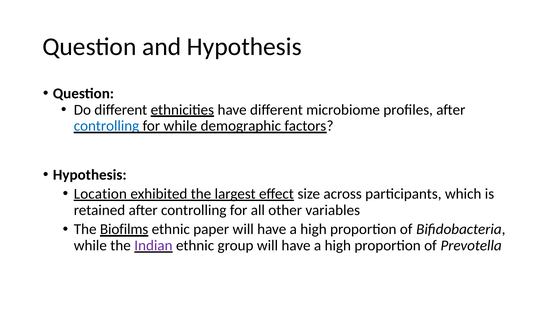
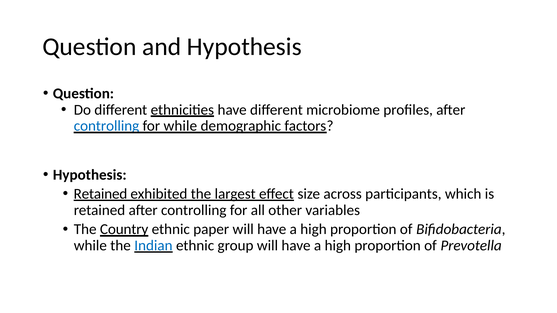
Location: Location -> Retained (100, 194)
Biofilms: Biofilms -> Country (124, 230)
Indian colour: purple -> blue (153, 246)
